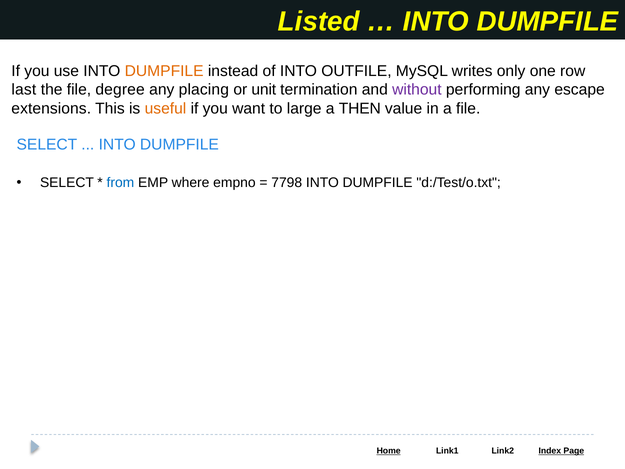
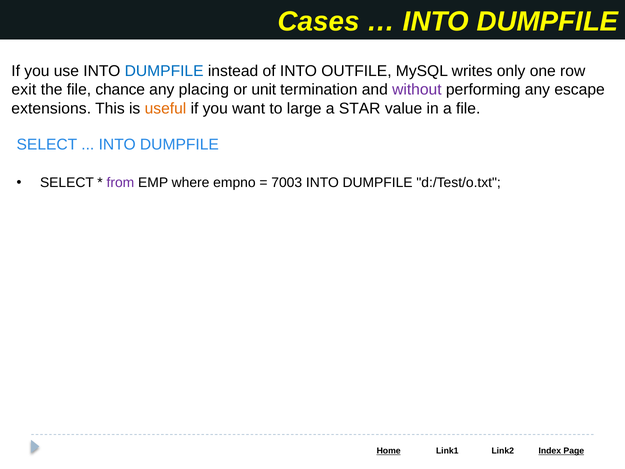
Listed: Listed -> Cases (319, 22)
DUMPFILE colour: orange -> blue (164, 71)
last: last -> exit (24, 90)
degree: degree -> chance (120, 90)
THEN: THEN -> STAR (360, 108)
from colour: blue -> purple (120, 183)
7798: 7798 -> 7003 (287, 183)
